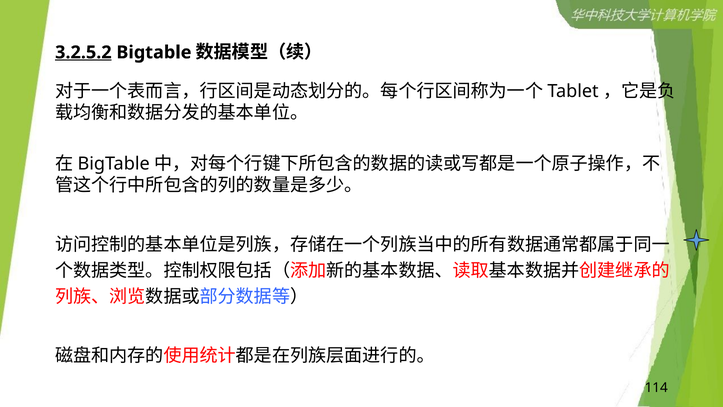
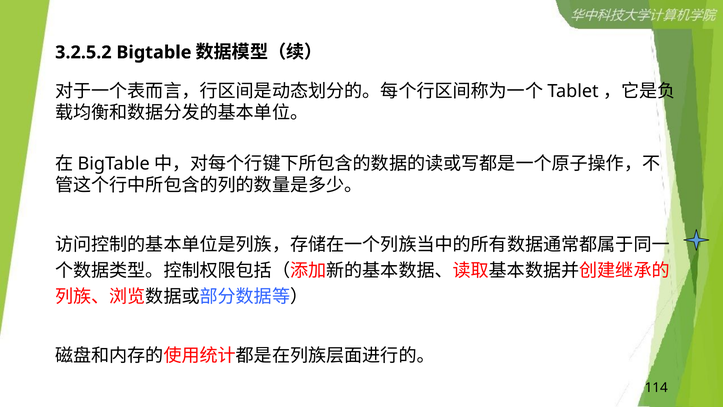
3.2.5.2 underline: present -> none (83, 52)
